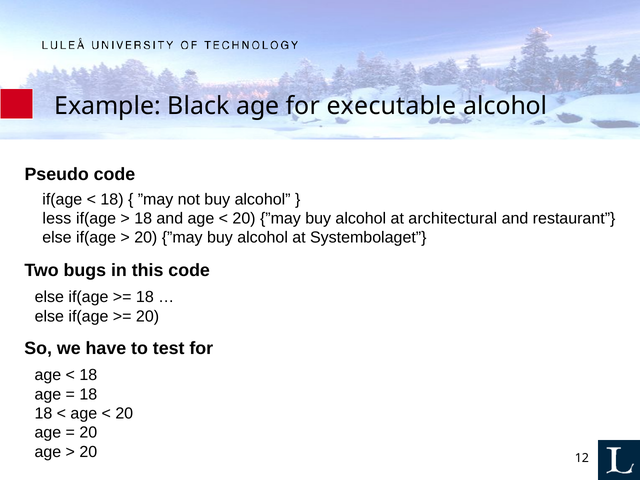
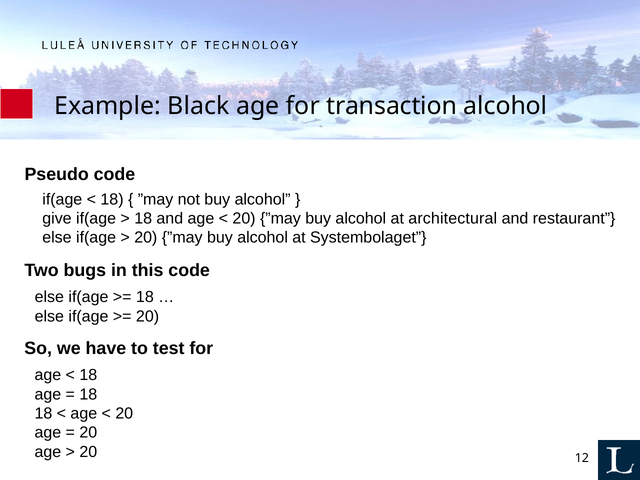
executable: executable -> transaction (392, 106)
less: less -> give (57, 218)
